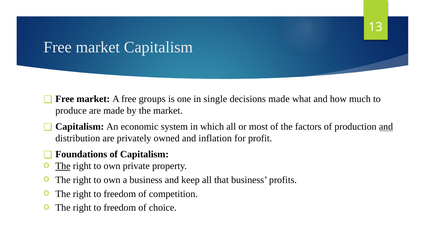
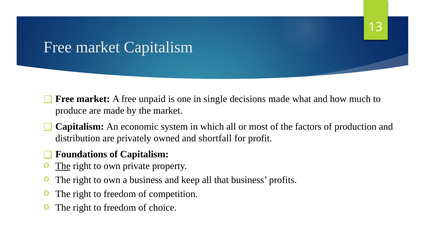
groups: groups -> unpaid (152, 99)
and underline: present -> none (386, 127)
inflation: inflation -> shortfall (215, 138)
